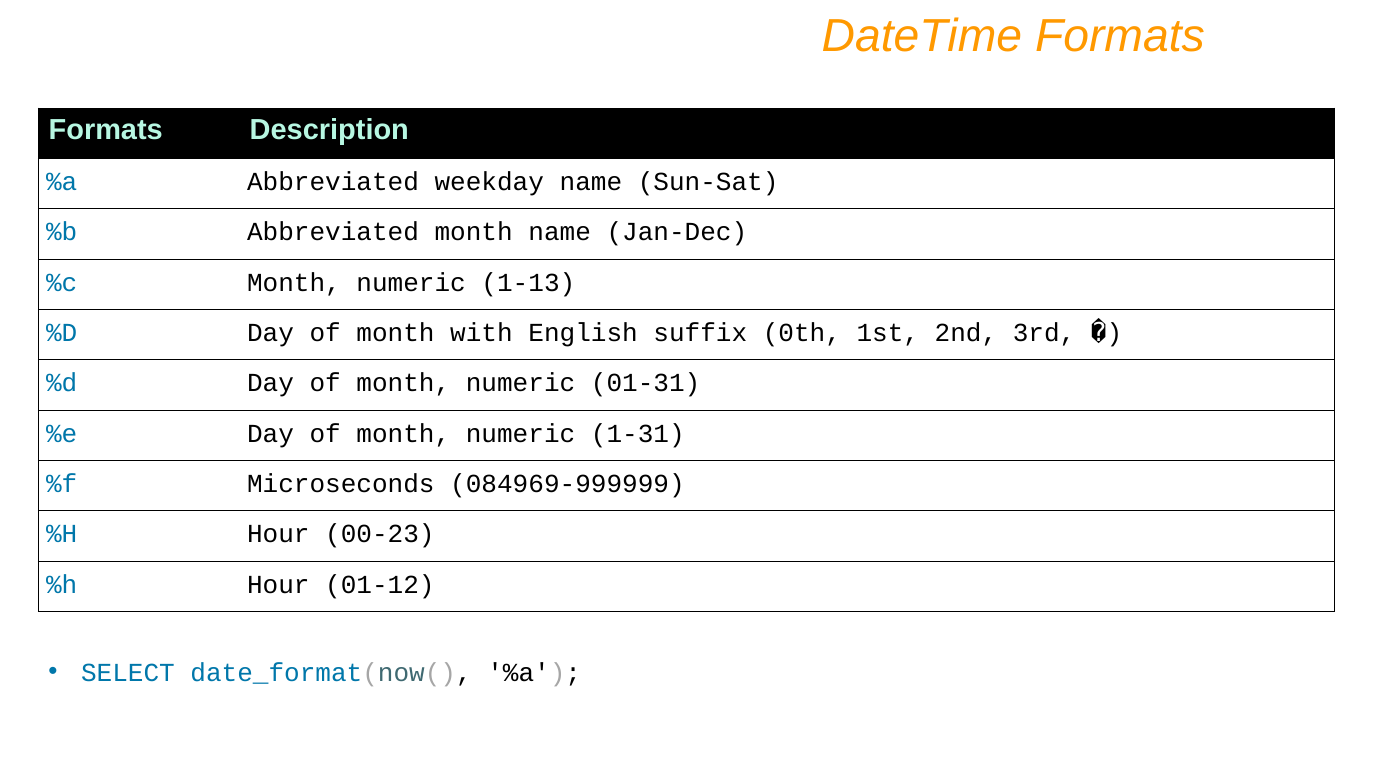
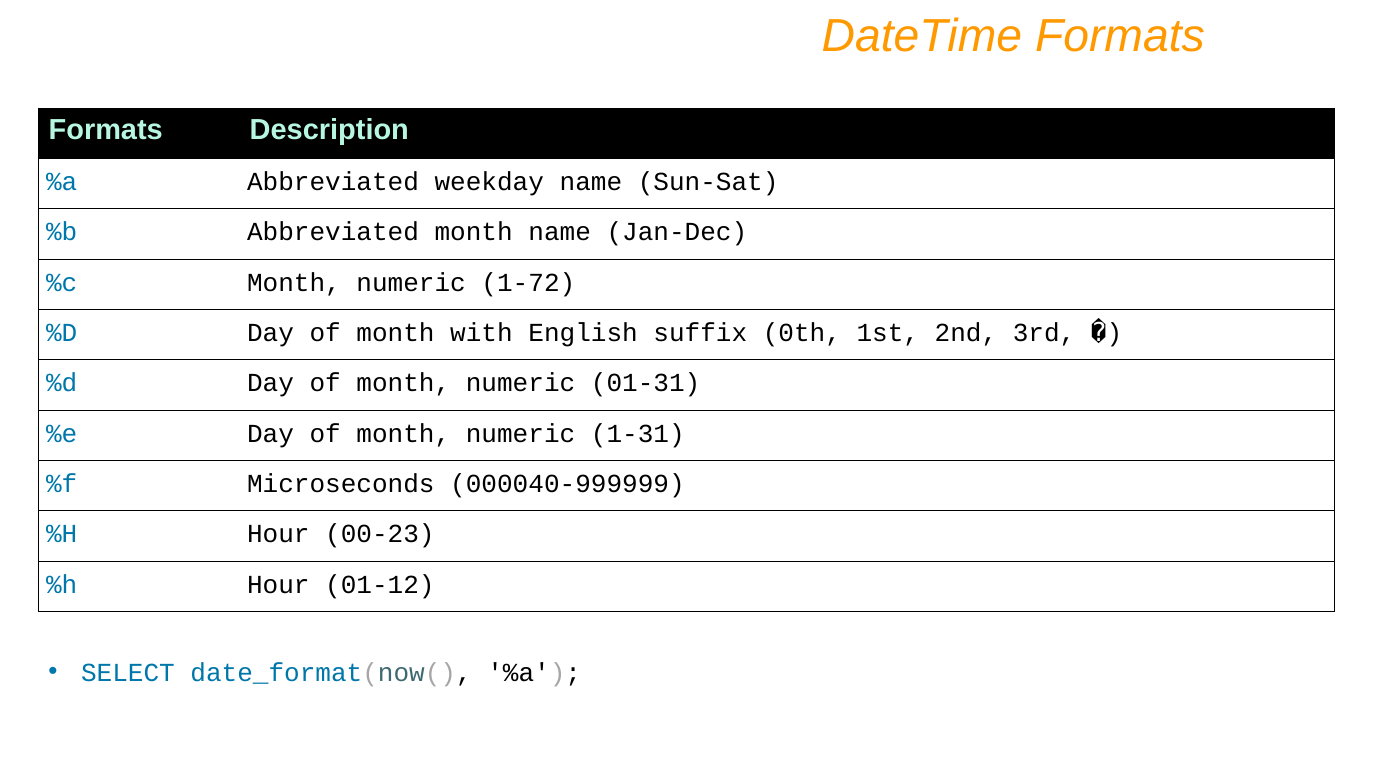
1-13: 1-13 -> 1-72 (528, 283)
084969-999999: 084969-999999 -> 000040-999999 (567, 484)
